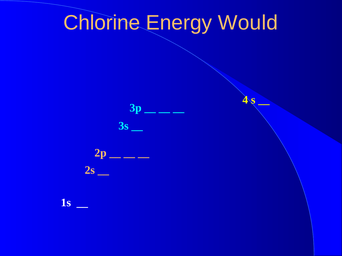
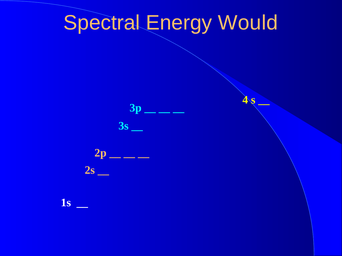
Chlorine: Chlorine -> Spectral (102, 23)
